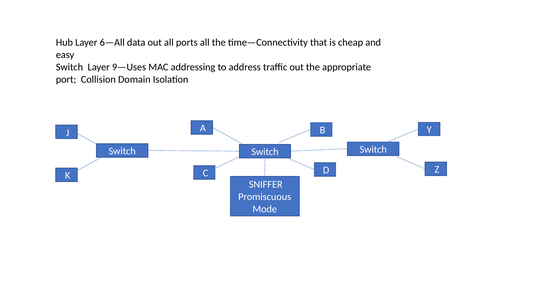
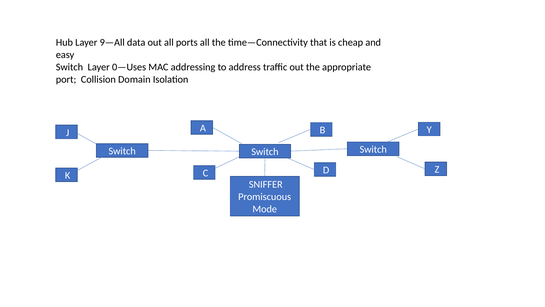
6—All: 6—All -> 9—All (112, 42)
9—Uses: 9—Uses -> 0—Uses (129, 67)
